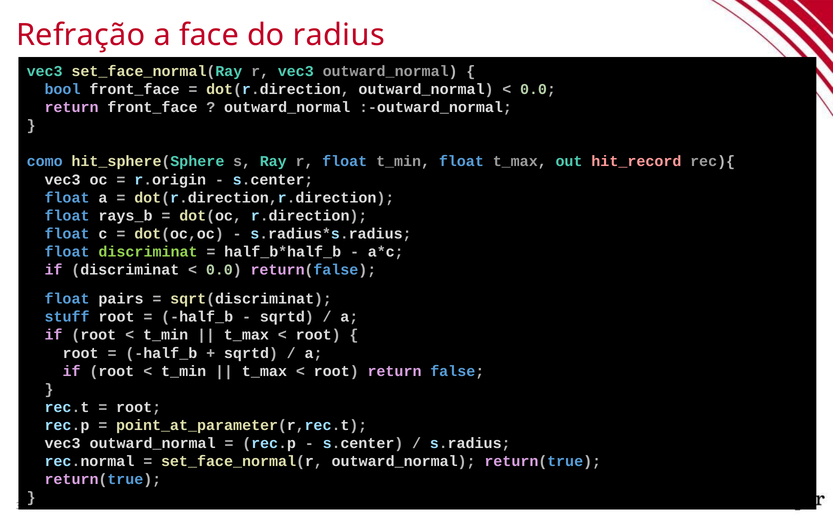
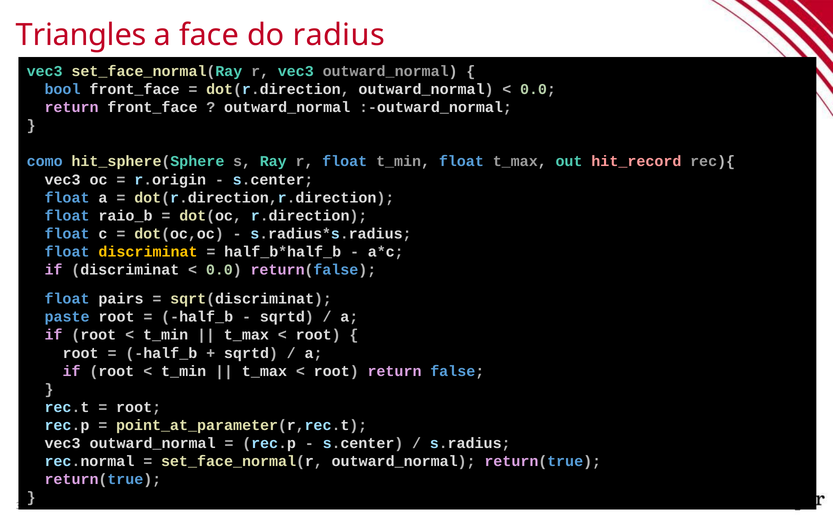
Refração: Refração -> Triangles (81, 35)
rays_b: rays_b -> raio_b (126, 216)
discriminat colour: light green -> yellow (148, 252)
stuff: stuff -> paste (67, 317)
